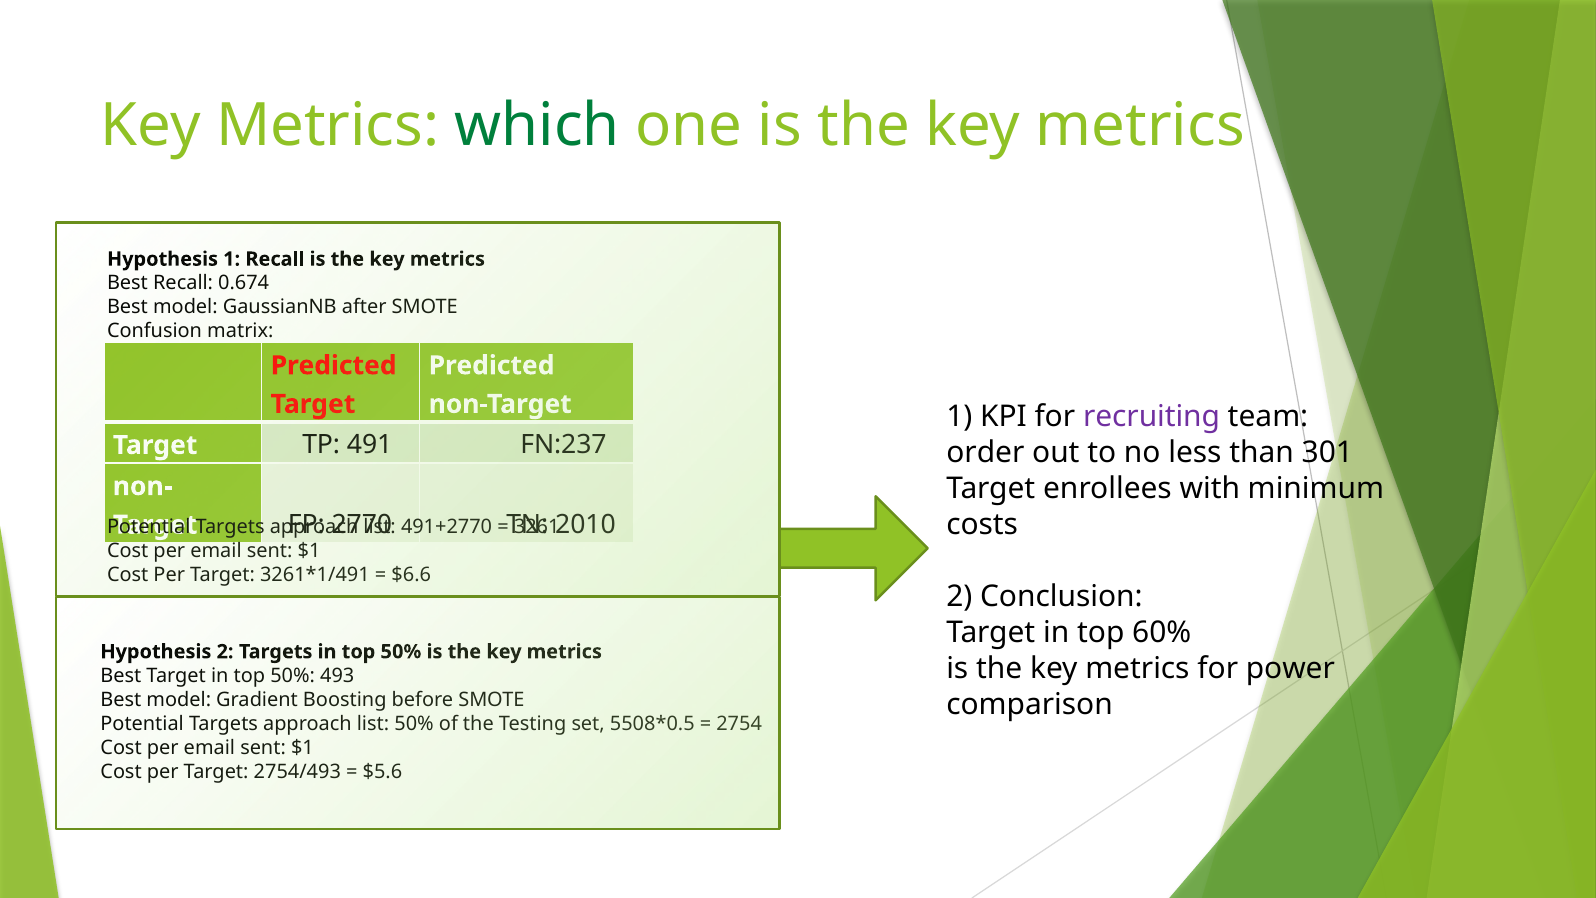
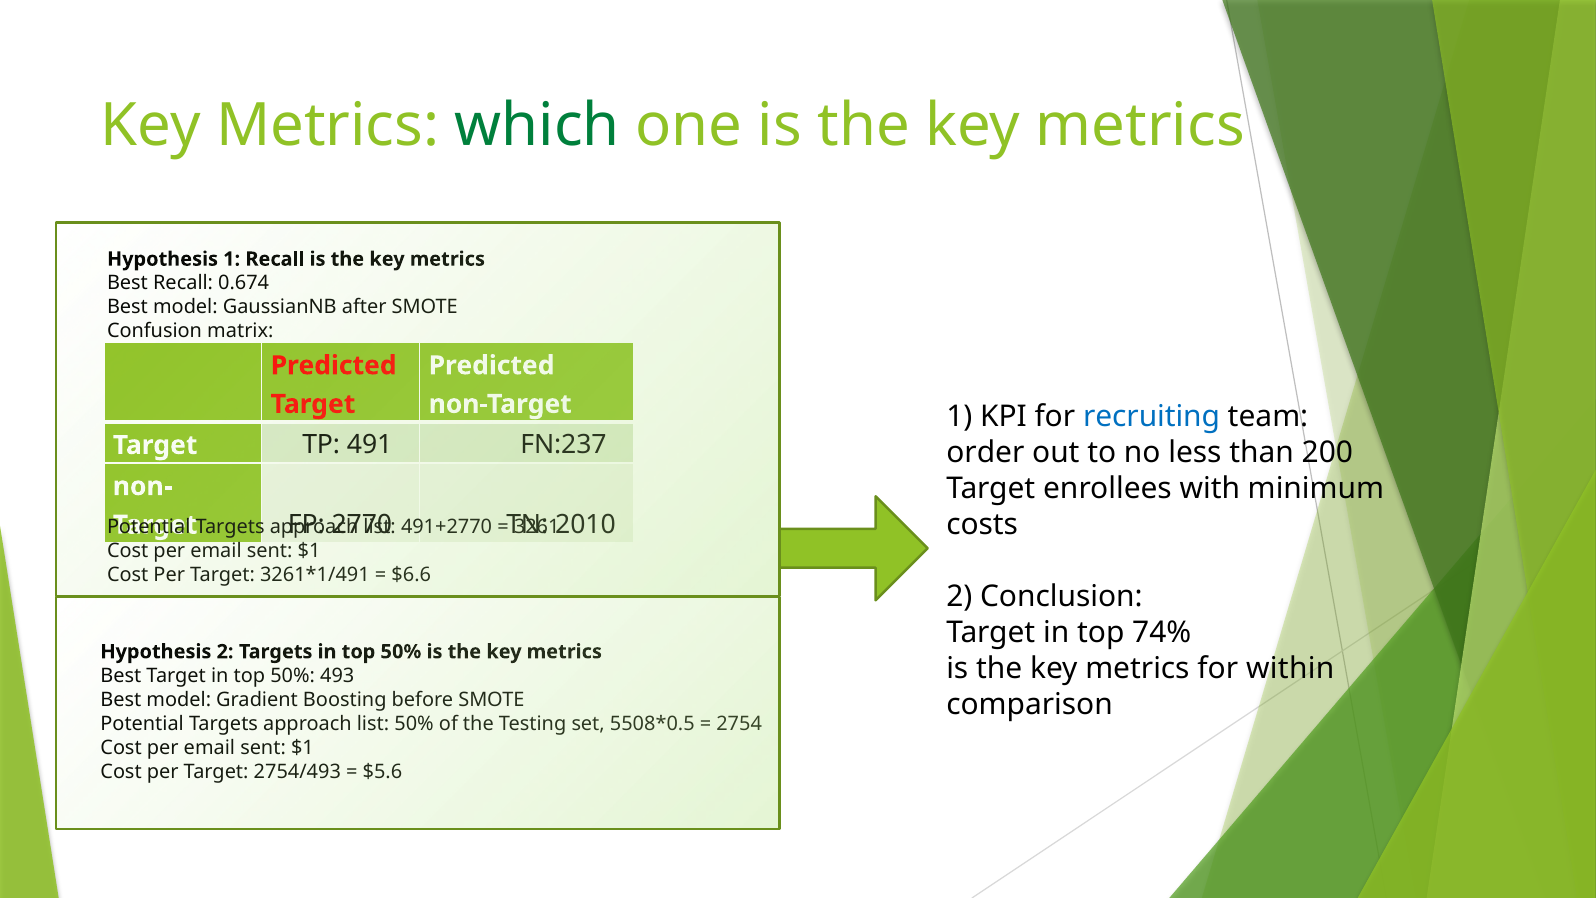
recruiting colour: purple -> blue (1152, 417)
301: 301 -> 200 (1327, 453)
60%: 60% -> 74% (1162, 632)
power: power -> within (1290, 668)
